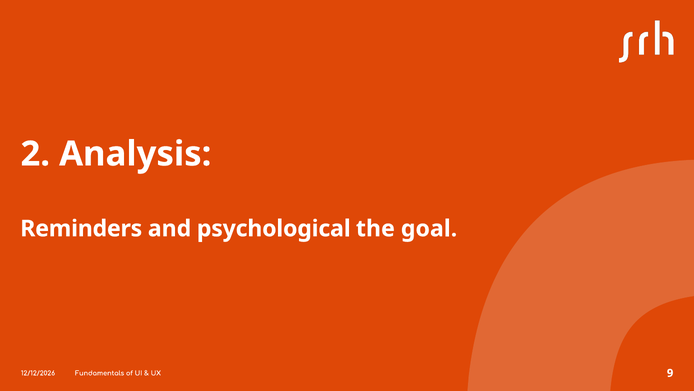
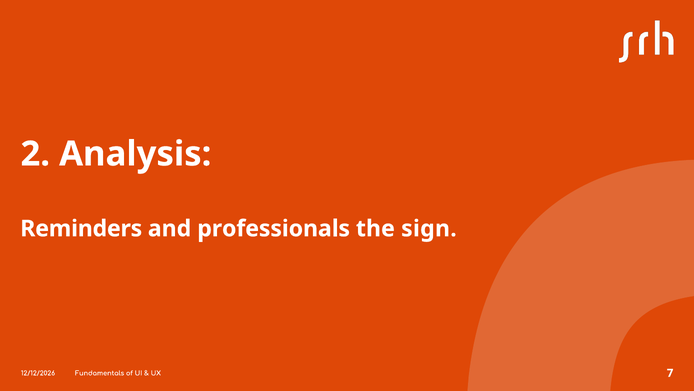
psychological: psychological -> professionals (274, 228)
goal: goal -> sign (429, 228)
9: 9 -> 7 (670, 373)
